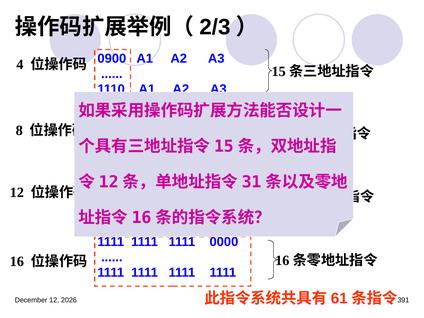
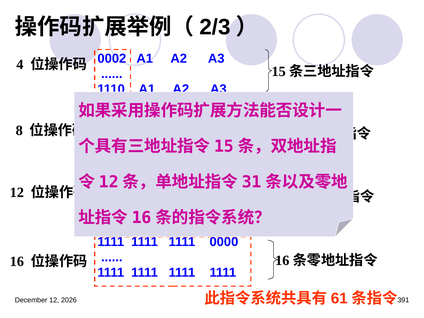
0900: 0900 -> 0002 (112, 58)
